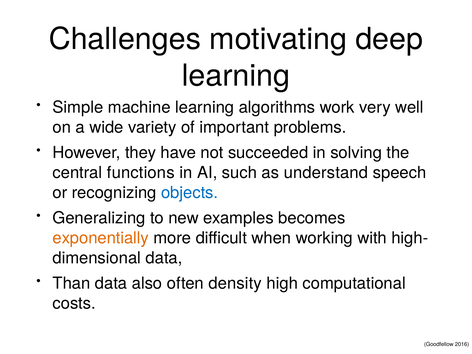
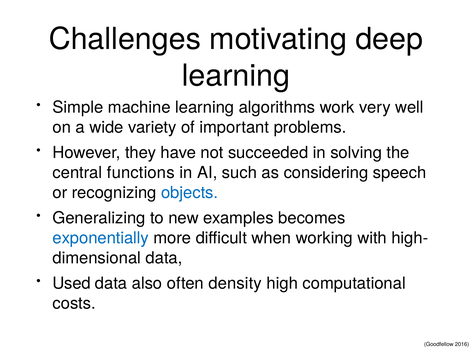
understand: understand -> considering (326, 173)
exponentially colour: orange -> blue (101, 238)
Than: Than -> Used (72, 283)
